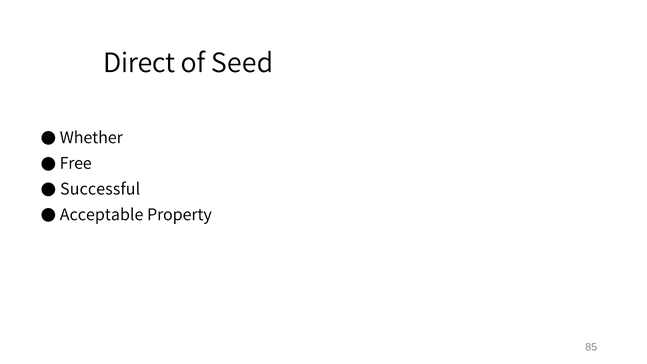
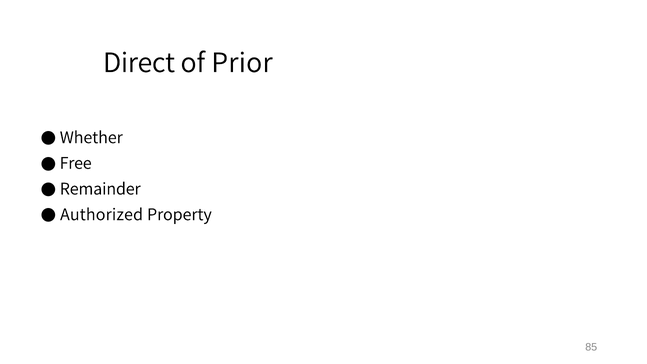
Seed: Seed -> Prior (242, 62)
Successful: Successful -> Remainder (100, 189)
Acceptable: Acceptable -> Authorized (102, 214)
